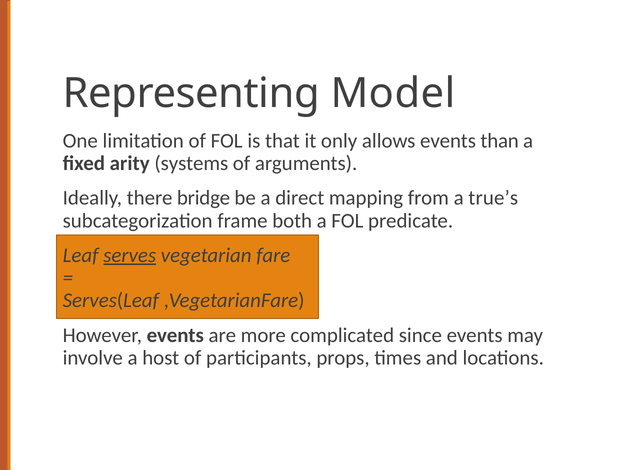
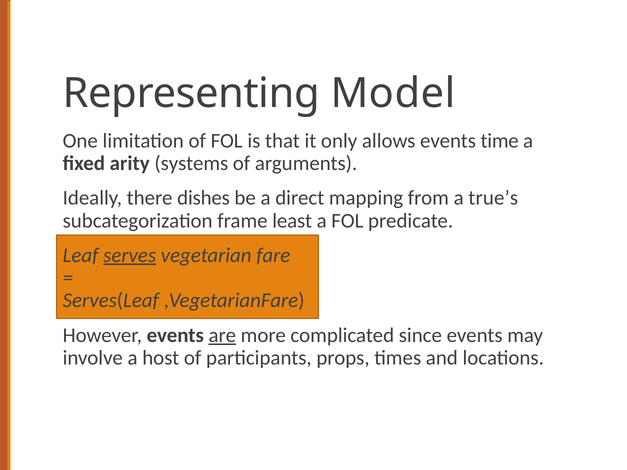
than: than -> time (500, 141)
bridge: bridge -> dishes (204, 198)
both: both -> least (292, 221)
are underline: none -> present (222, 335)
